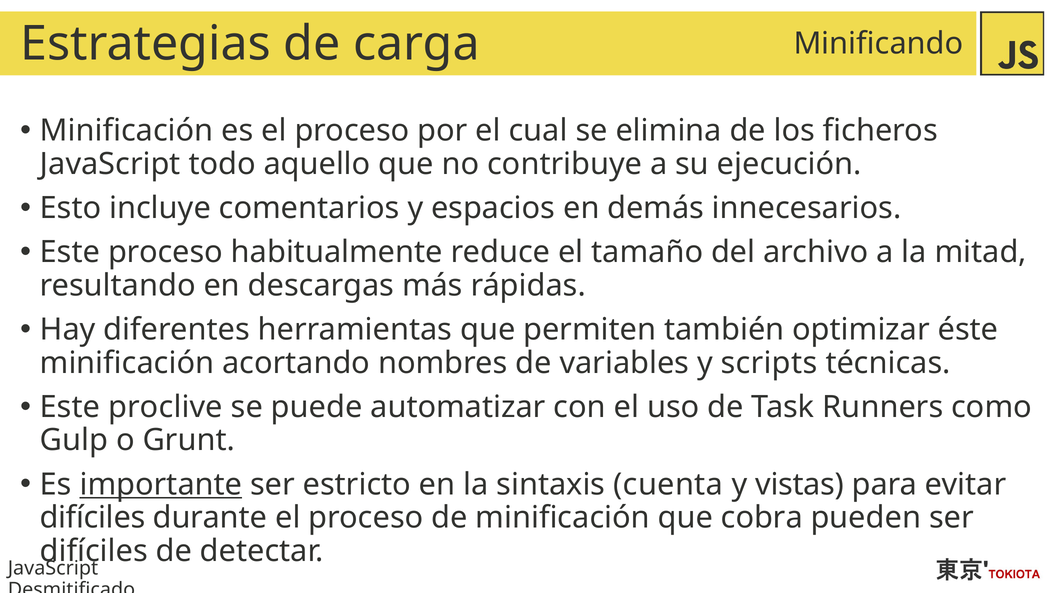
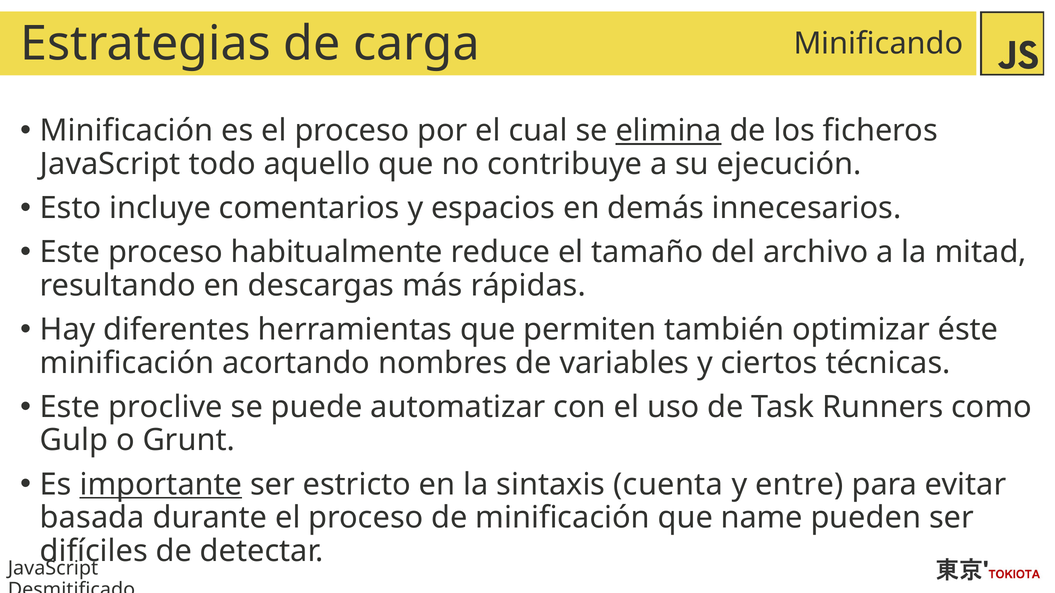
elimina underline: none -> present (669, 131)
scripts: scripts -> ciertos (769, 363)
vistas: vistas -> entre (799, 485)
difíciles: difíciles -> basada (92, 518)
cobra: cobra -> name (762, 518)
